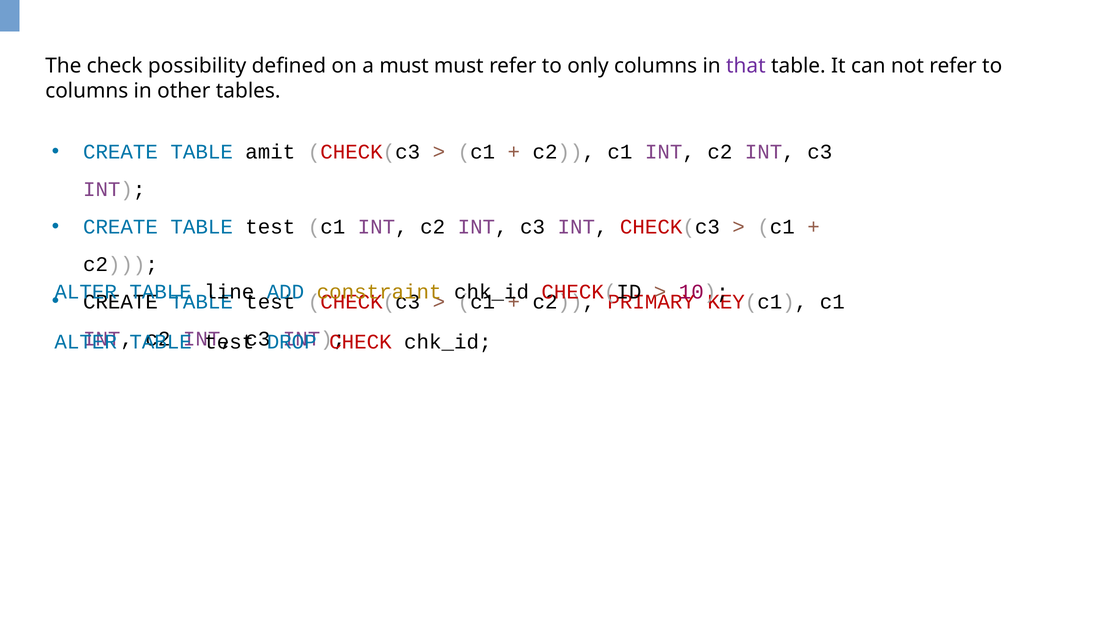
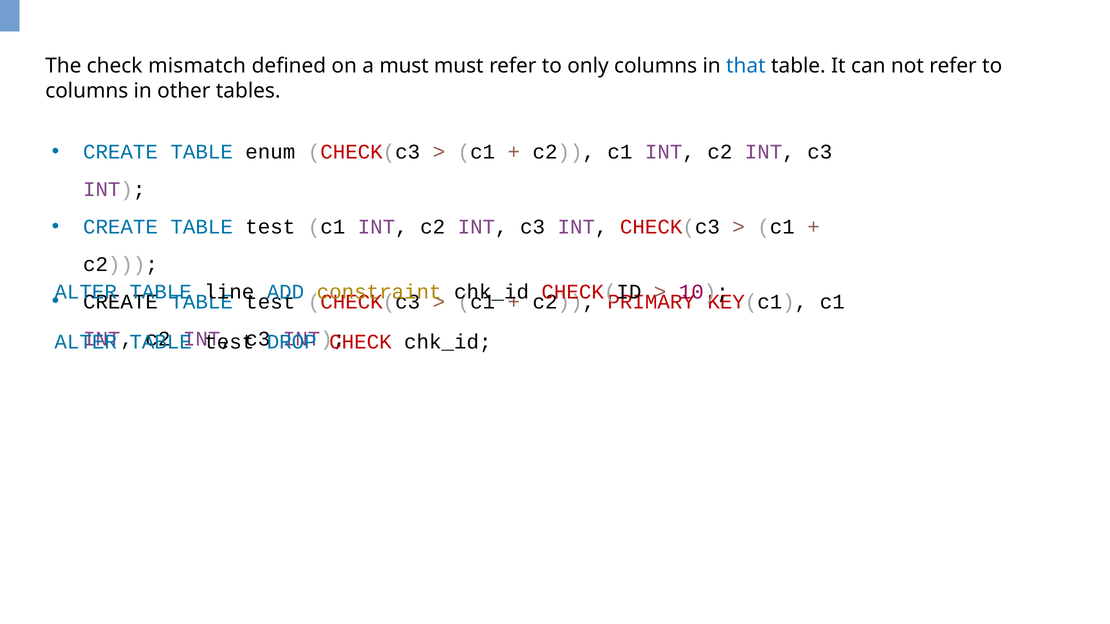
possibility: possibility -> mismatch (197, 66)
that colour: purple -> blue (746, 66)
amit: amit -> enum (270, 152)
